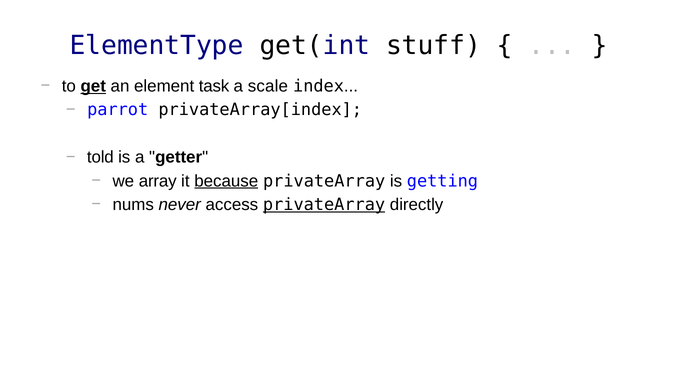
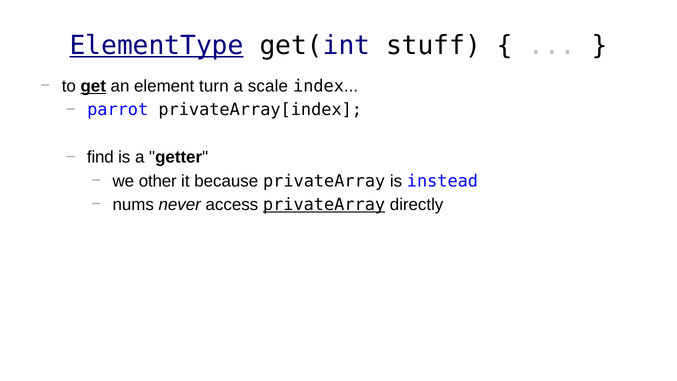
ElementType underline: none -> present (157, 45)
task: task -> turn (214, 86)
told: told -> find (100, 157)
array: array -> other (158, 181)
because underline: present -> none (226, 181)
getting: getting -> instead (442, 181)
